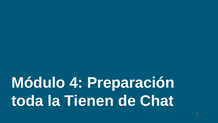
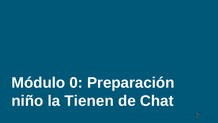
4: 4 -> 0 (76, 83)
toda: toda -> niño (27, 101)
